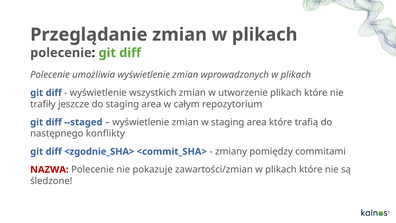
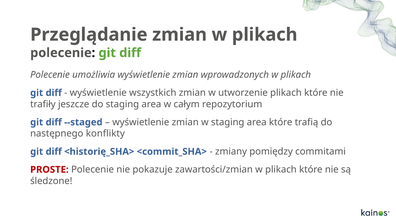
<zgodnie_SHA>: <zgodnie_SHA> -> <historię_SHA> (99, 151)
NAZWA: NAZWA -> PROSTE (49, 169)
